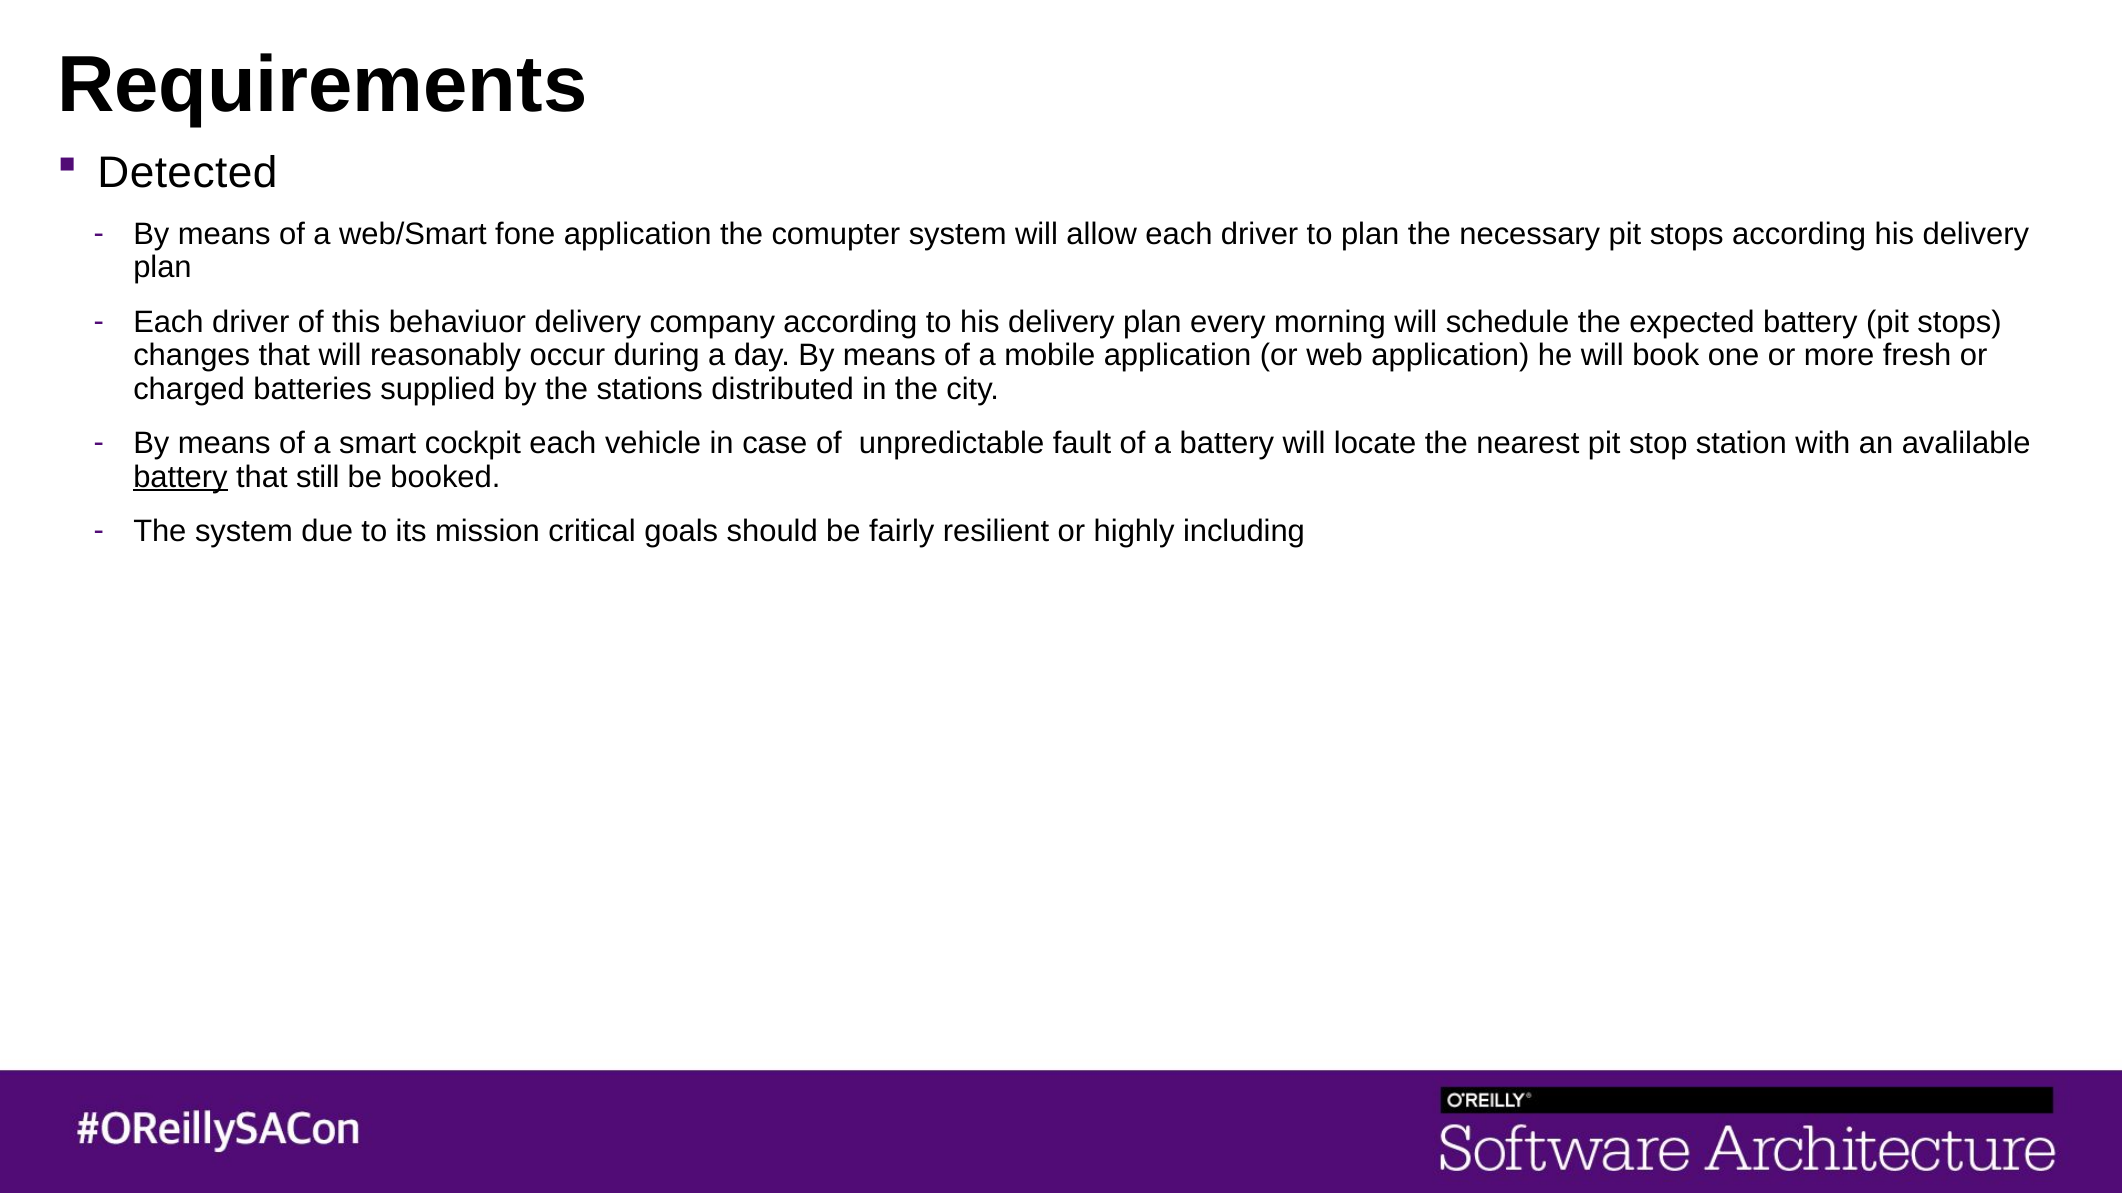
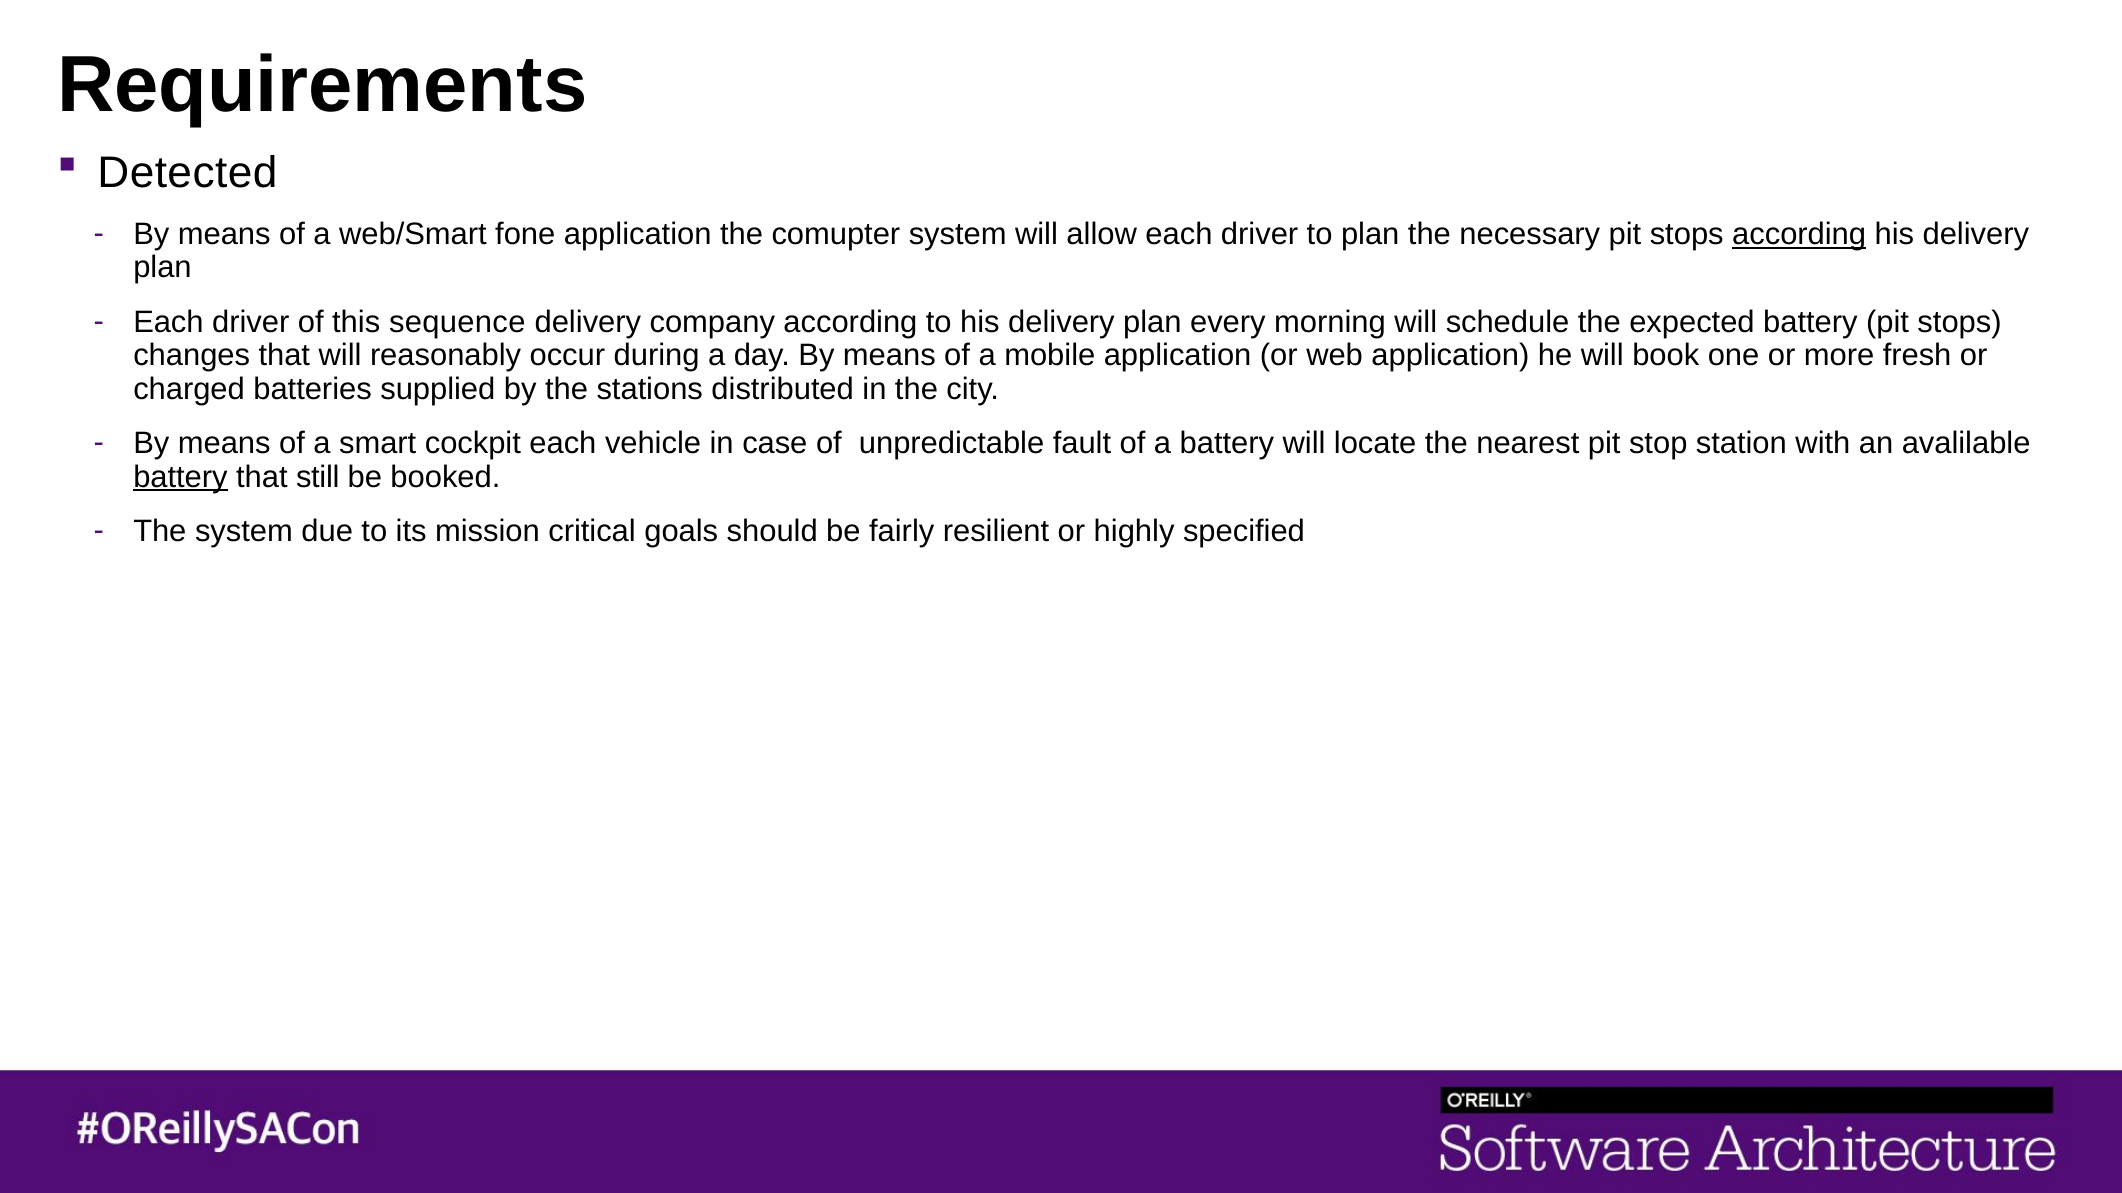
according underline: none -> present (1799, 234)
behaviuor: behaviuor -> sequence (457, 322)
including: including -> specified (1244, 531)
